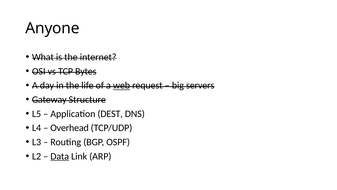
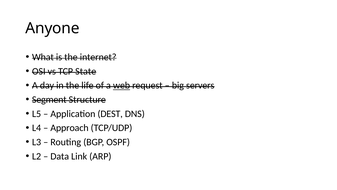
Bytes: Bytes -> State (86, 71)
Gateway: Gateway -> Segment (49, 99)
Overhead: Overhead -> Approach (69, 128)
Data underline: present -> none (60, 156)
